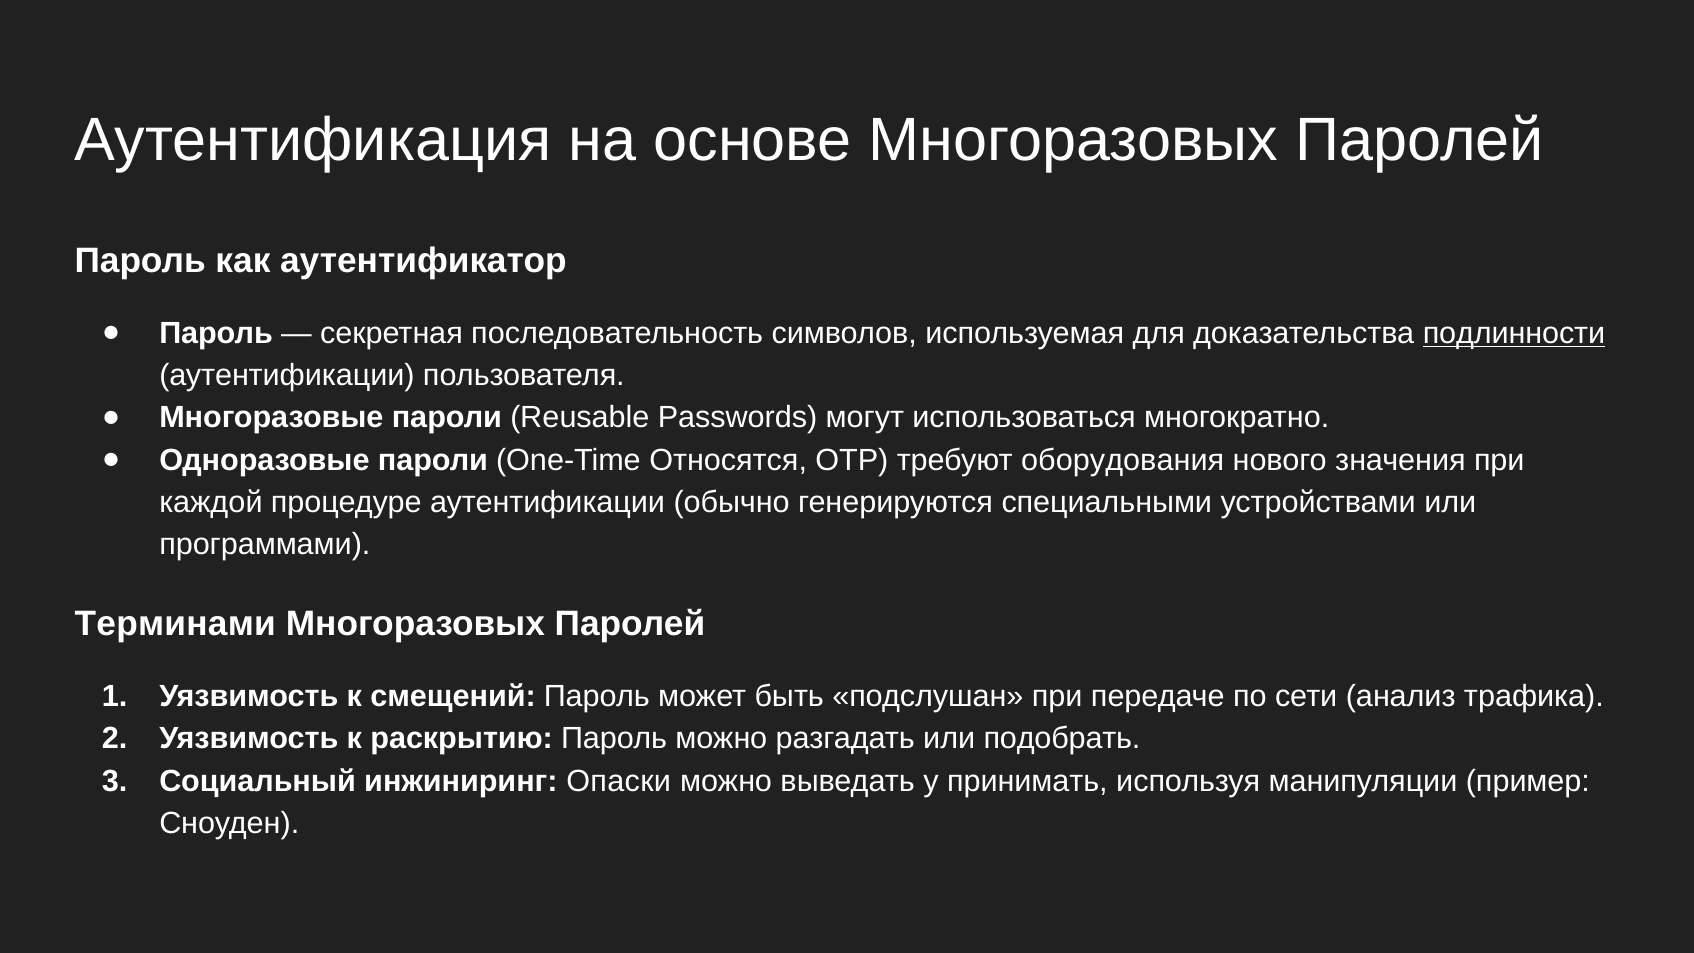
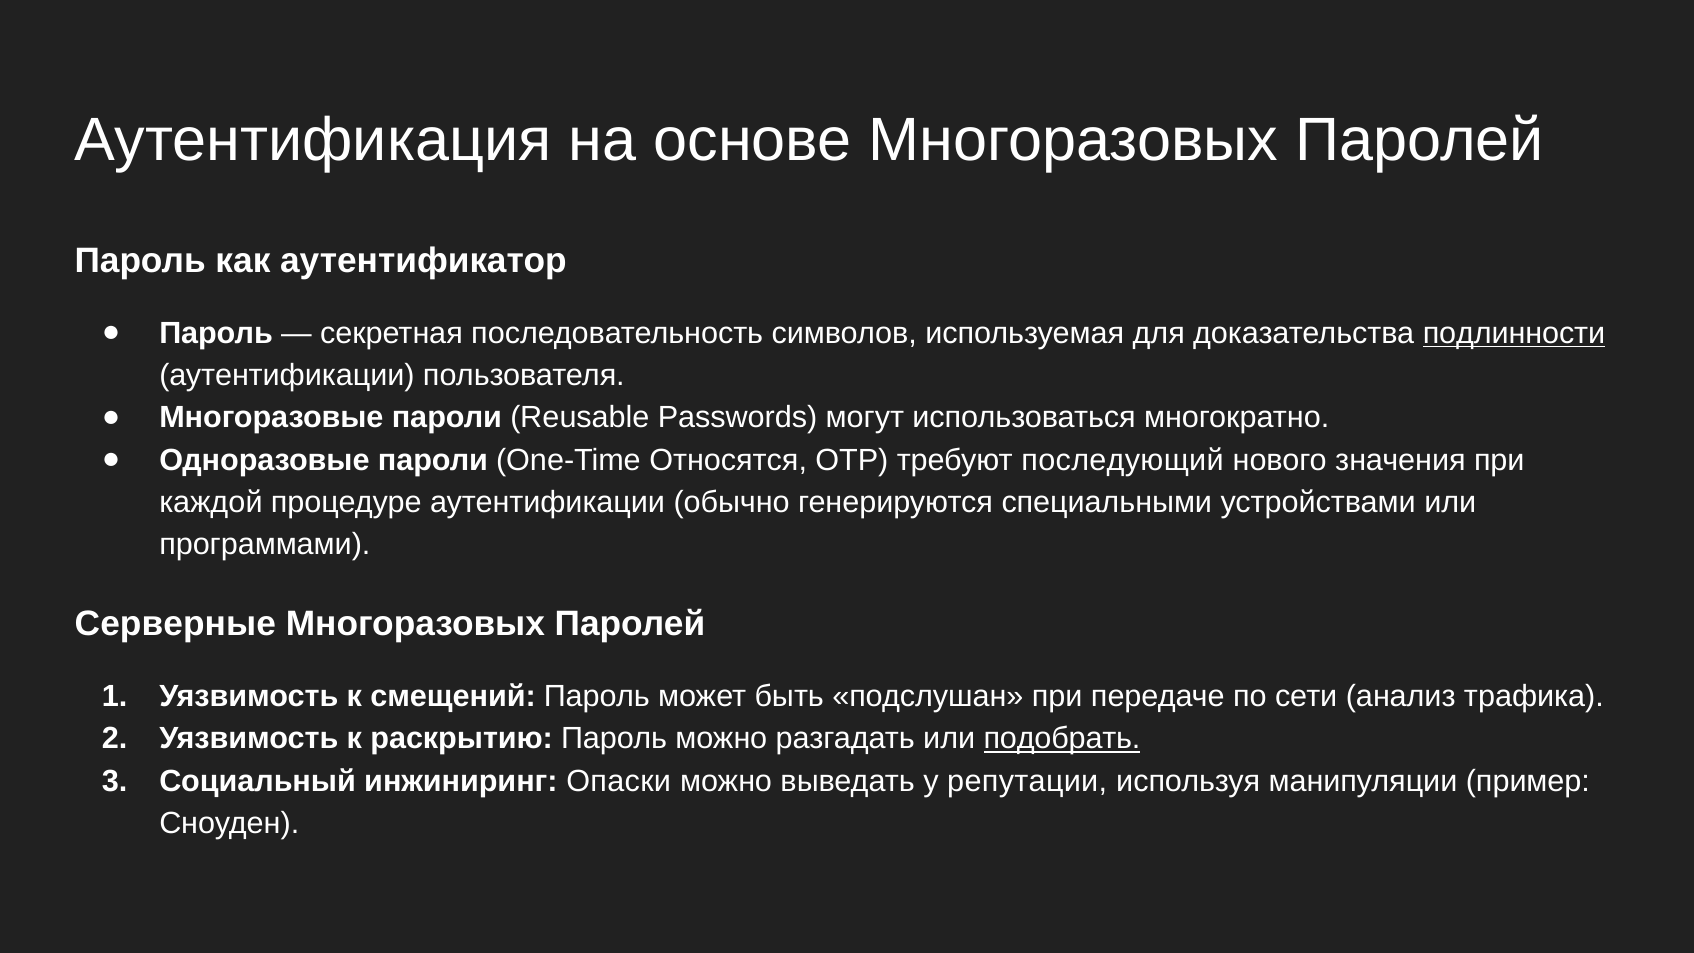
оборудования: оборудования -> последующий (1123, 460)
Терминами: Терминами -> Серверные (175, 624)
подобрать underline: none -> present (1062, 739)
принимать: принимать -> репутации (1027, 781)
